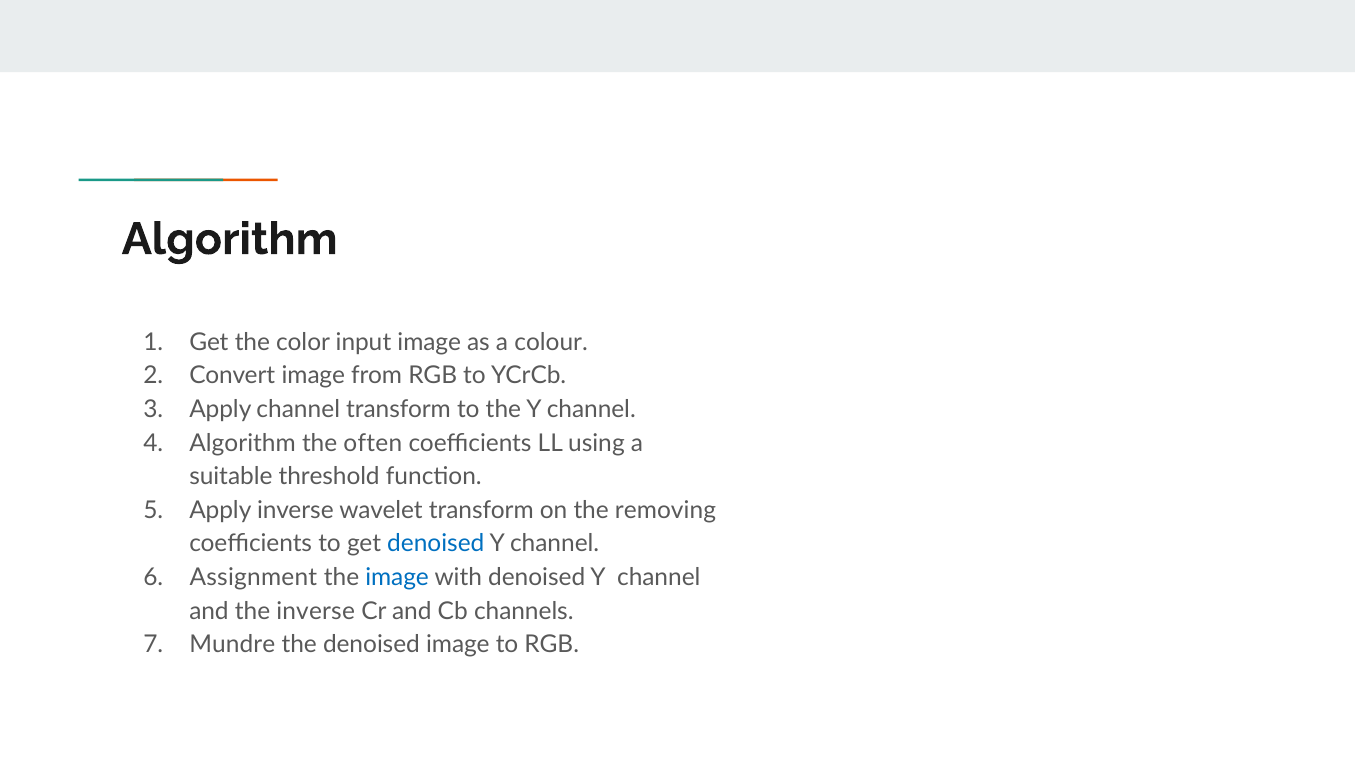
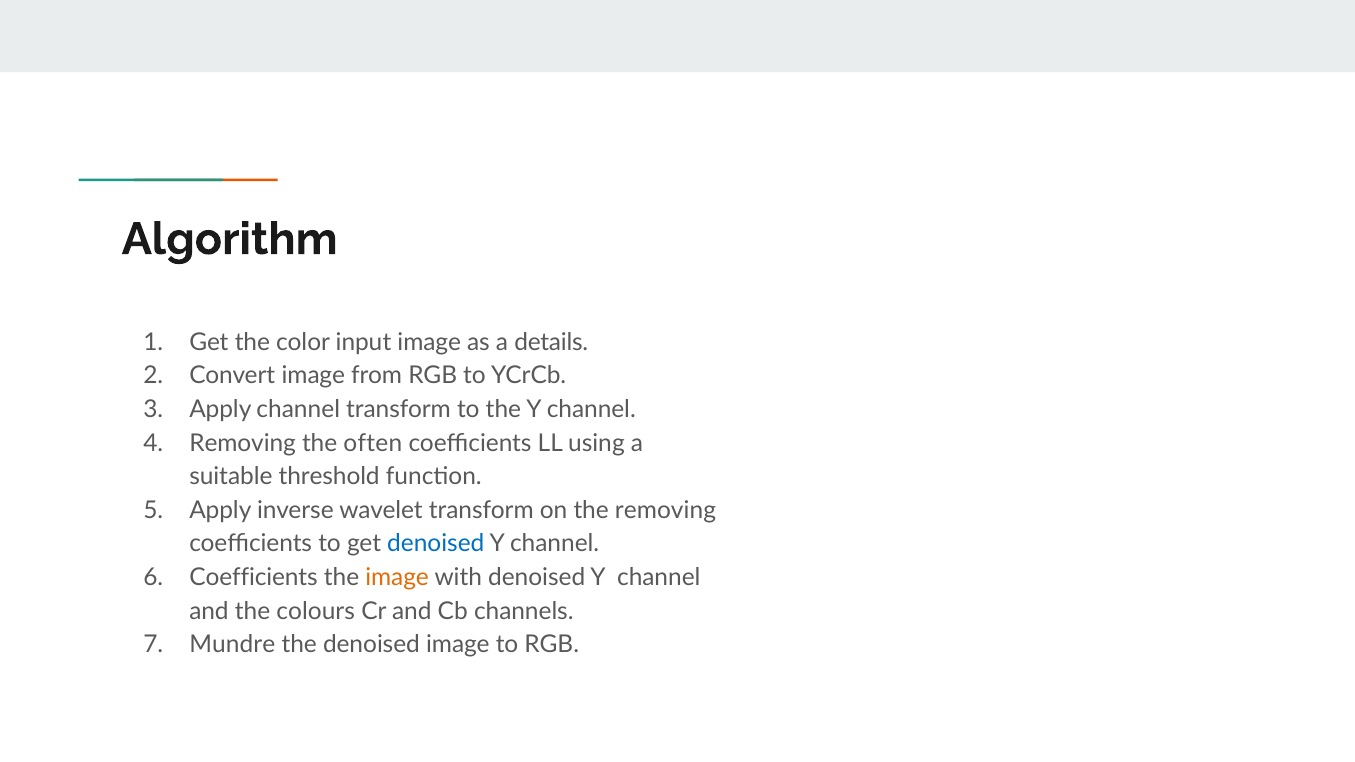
colour: colour -> details (551, 342)
Algorithm: Algorithm -> Removing (243, 443)
Assignment: Assignment -> Coefficients (254, 578)
image colour: blue -> orange (397, 578)
the inverse: inverse -> colours (316, 611)
